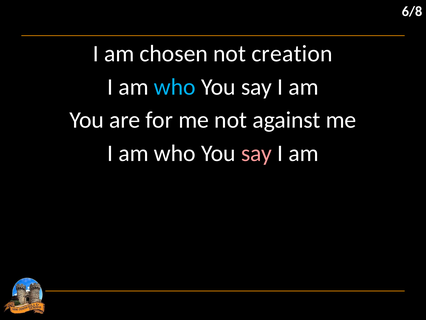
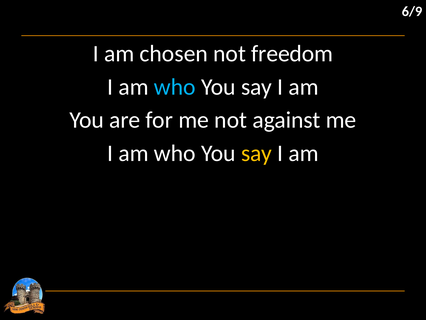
6/8: 6/8 -> 6/9 (412, 12)
creation: creation -> freedom (292, 54)
say colour: pink -> yellow (256, 153)
